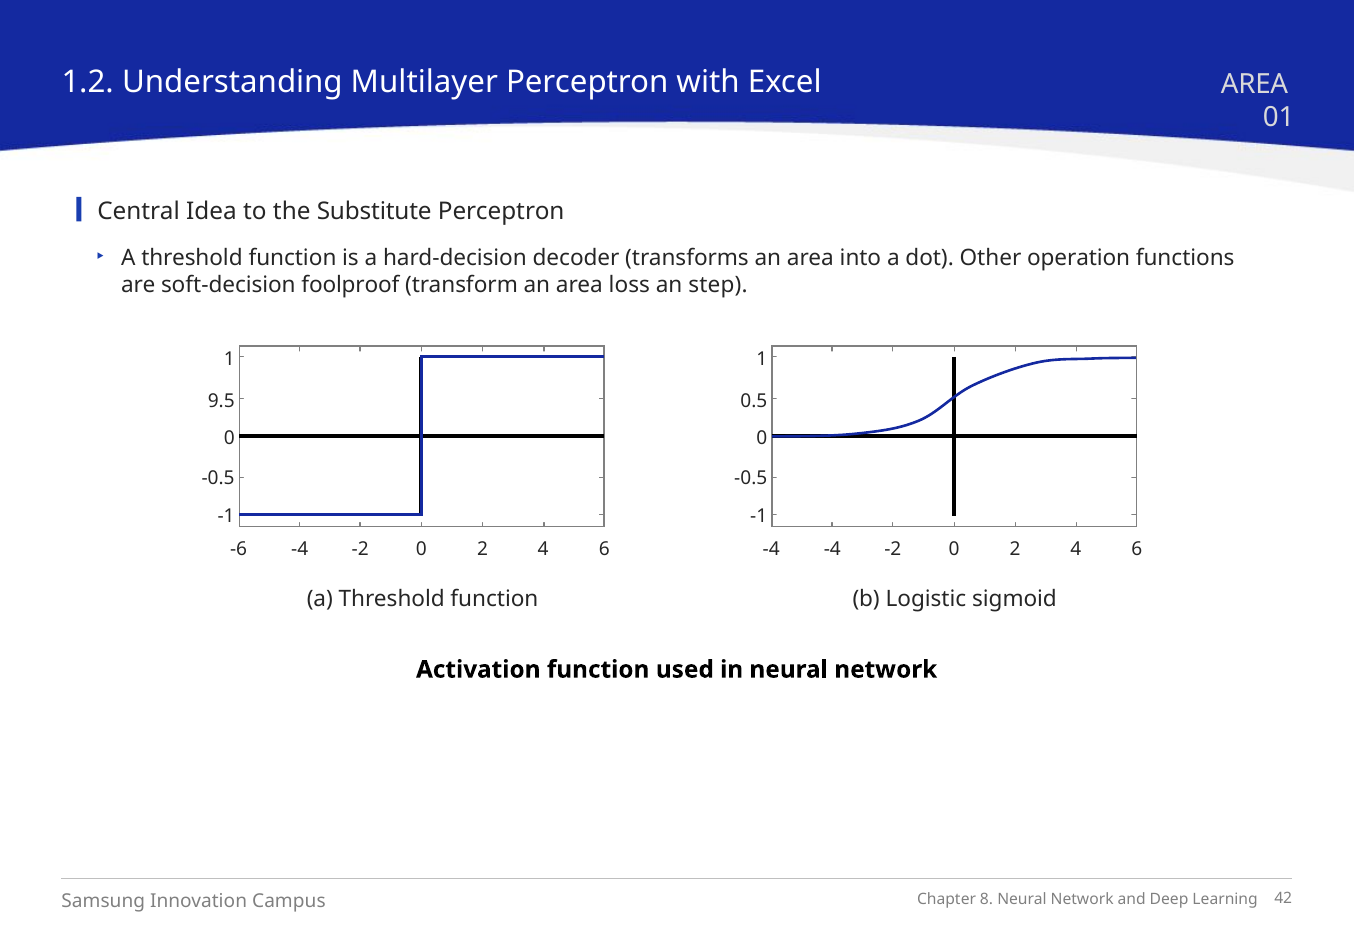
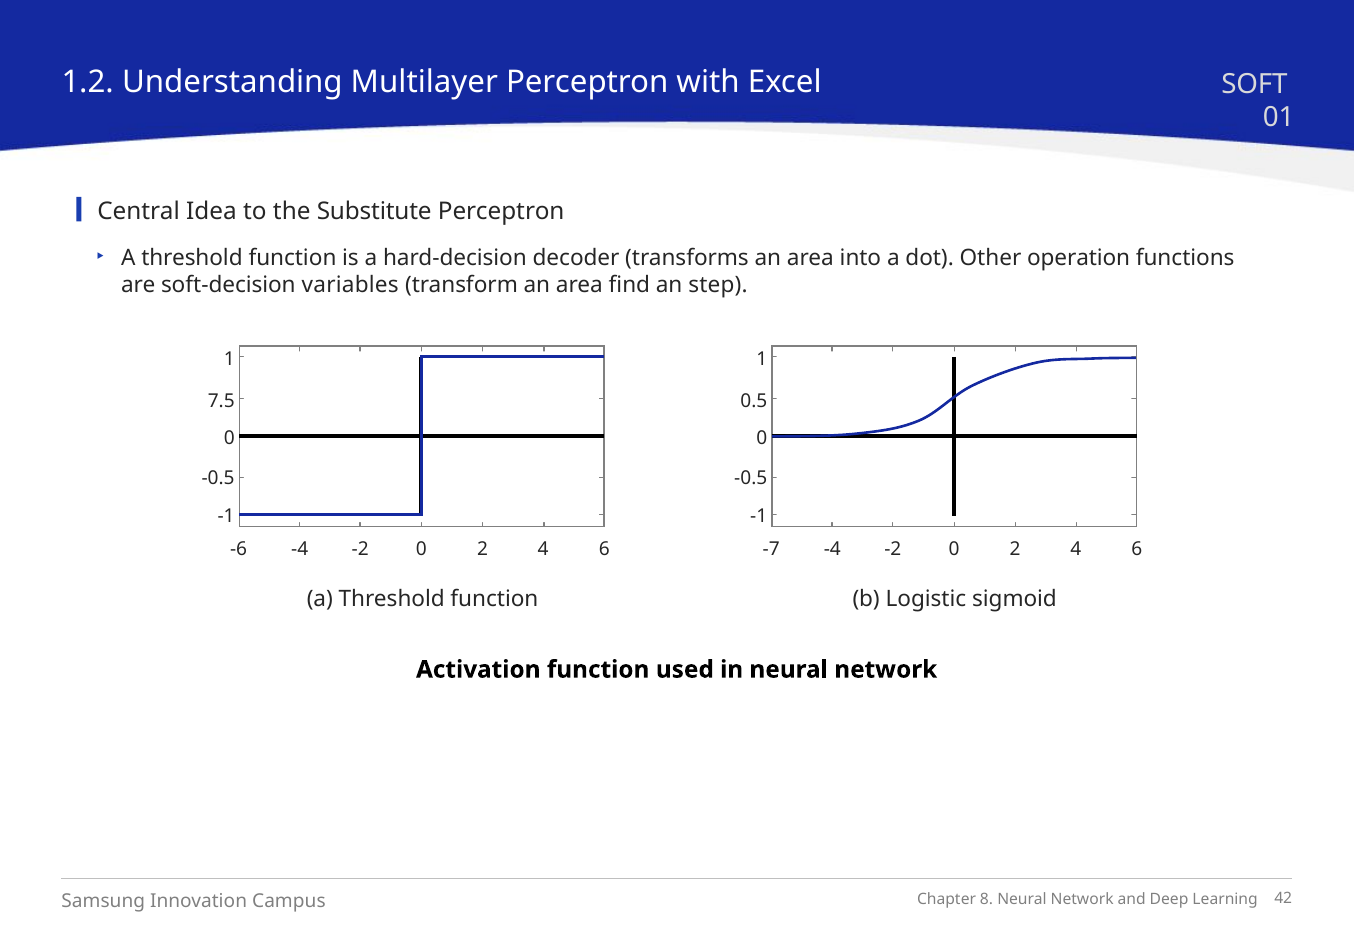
Excel AREA: AREA -> SOFT (1254, 84)
foolproof: foolproof -> variables (350, 285)
loss: loss -> find (629, 285)
9.5: 9.5 -> 7.5 (221, 401)
-4: -4 -> -7 (771, 549)
